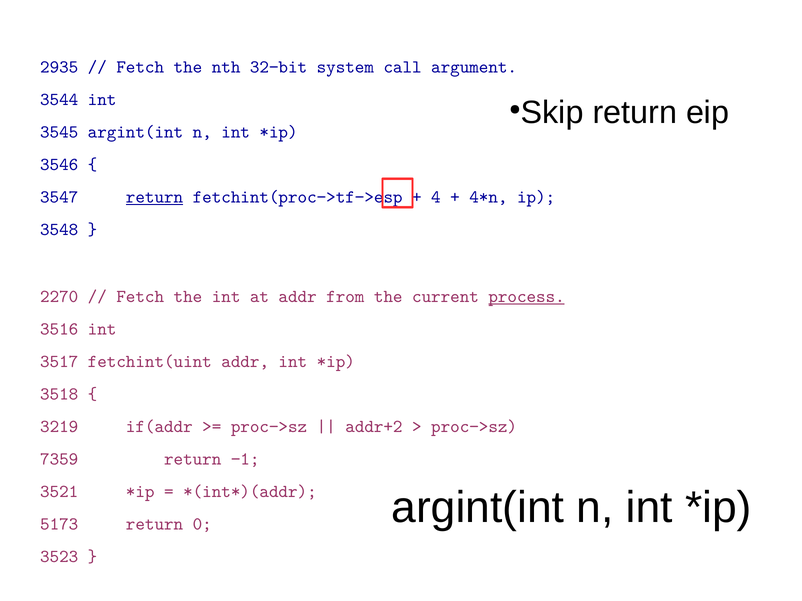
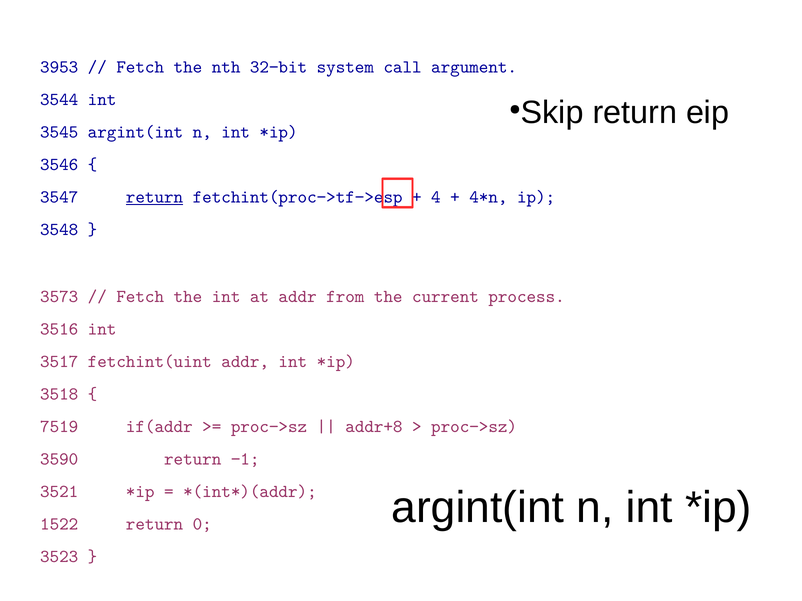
2935: 2935 -> 3953 (59, 67)
2270: 2270 -> 3573 (59, 296)
process underline: present -> none (527, 296)
3219: 3219 -> 7519 (59, 427)
addr+2: addr+2 -> addr+8 (374, 427)
7359: 7359 -> 3590 (59, 459)
5173: 5173 -> 1522 (59, 524)
